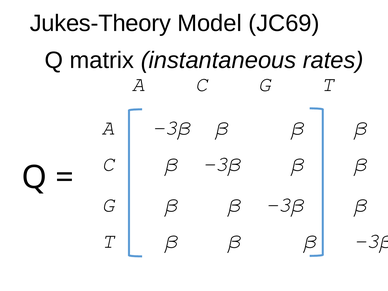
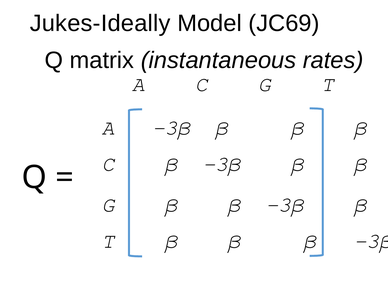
Jukes-Theory: Jukes-Theory -> Jukes-Ideally (100, 23)
